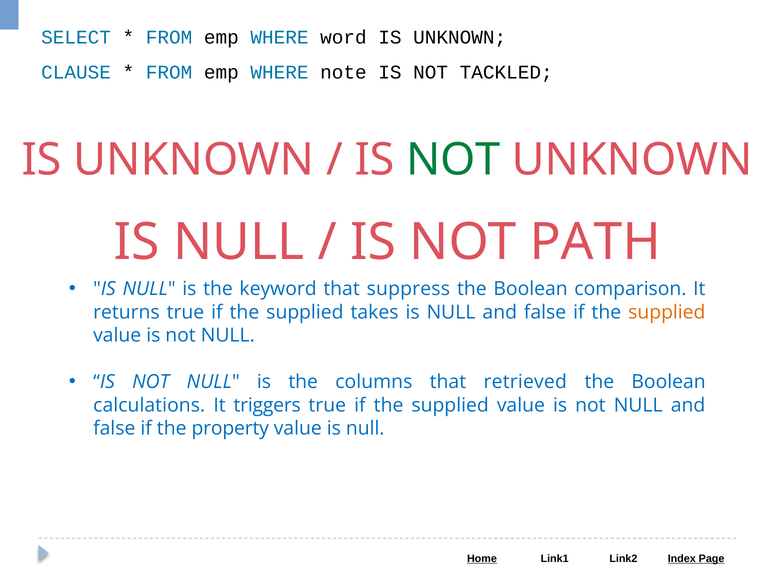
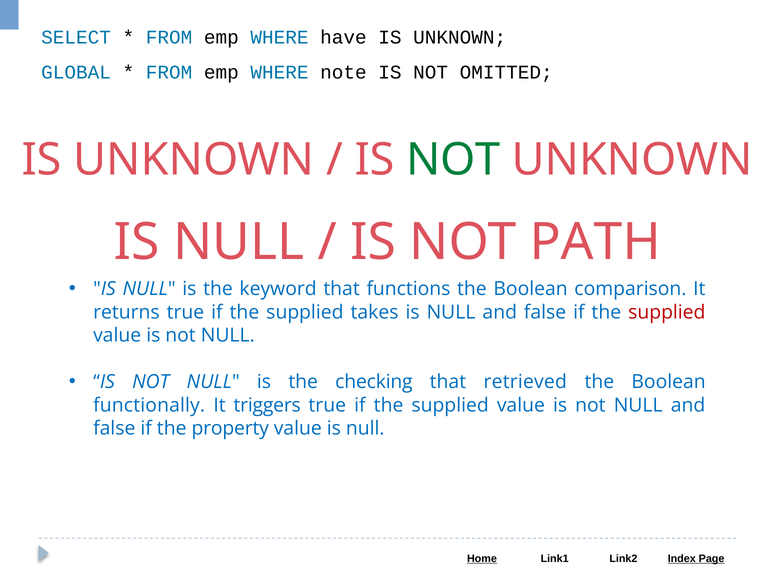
word: word -> have (343, 37)
CLAUSE: CLAUSE -> GLOBAL (76, 72)
TACKLED: TACKLED -> OMITTED (506, 72)
suppress: suppress -> functions (408, 289)
supplied colour: orange -> red (667, 312)
columns: columns -> checking (374, 382)
calculations: calculations -> functionally (149, 405)
